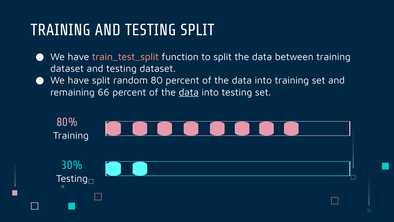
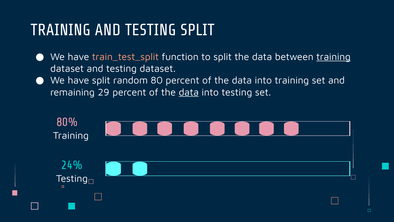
training underline: none -> present (333, 57)
66: 66 -> 29 (104, 92)
30%: 30% -> 24% (72, 165)
